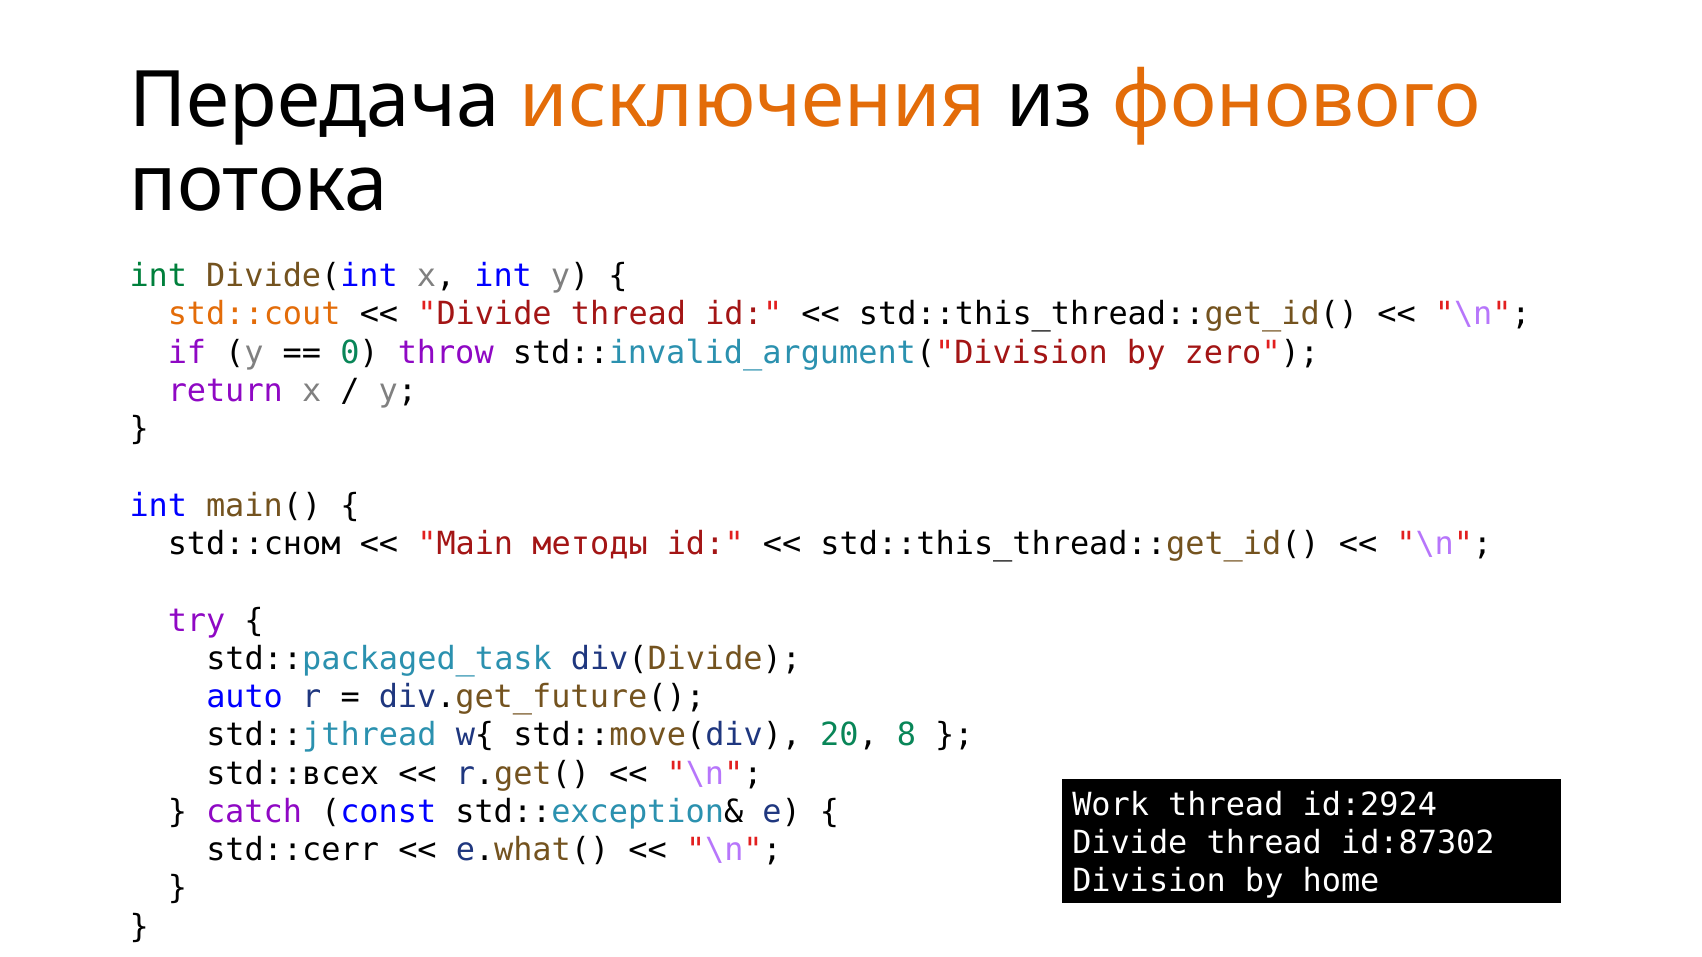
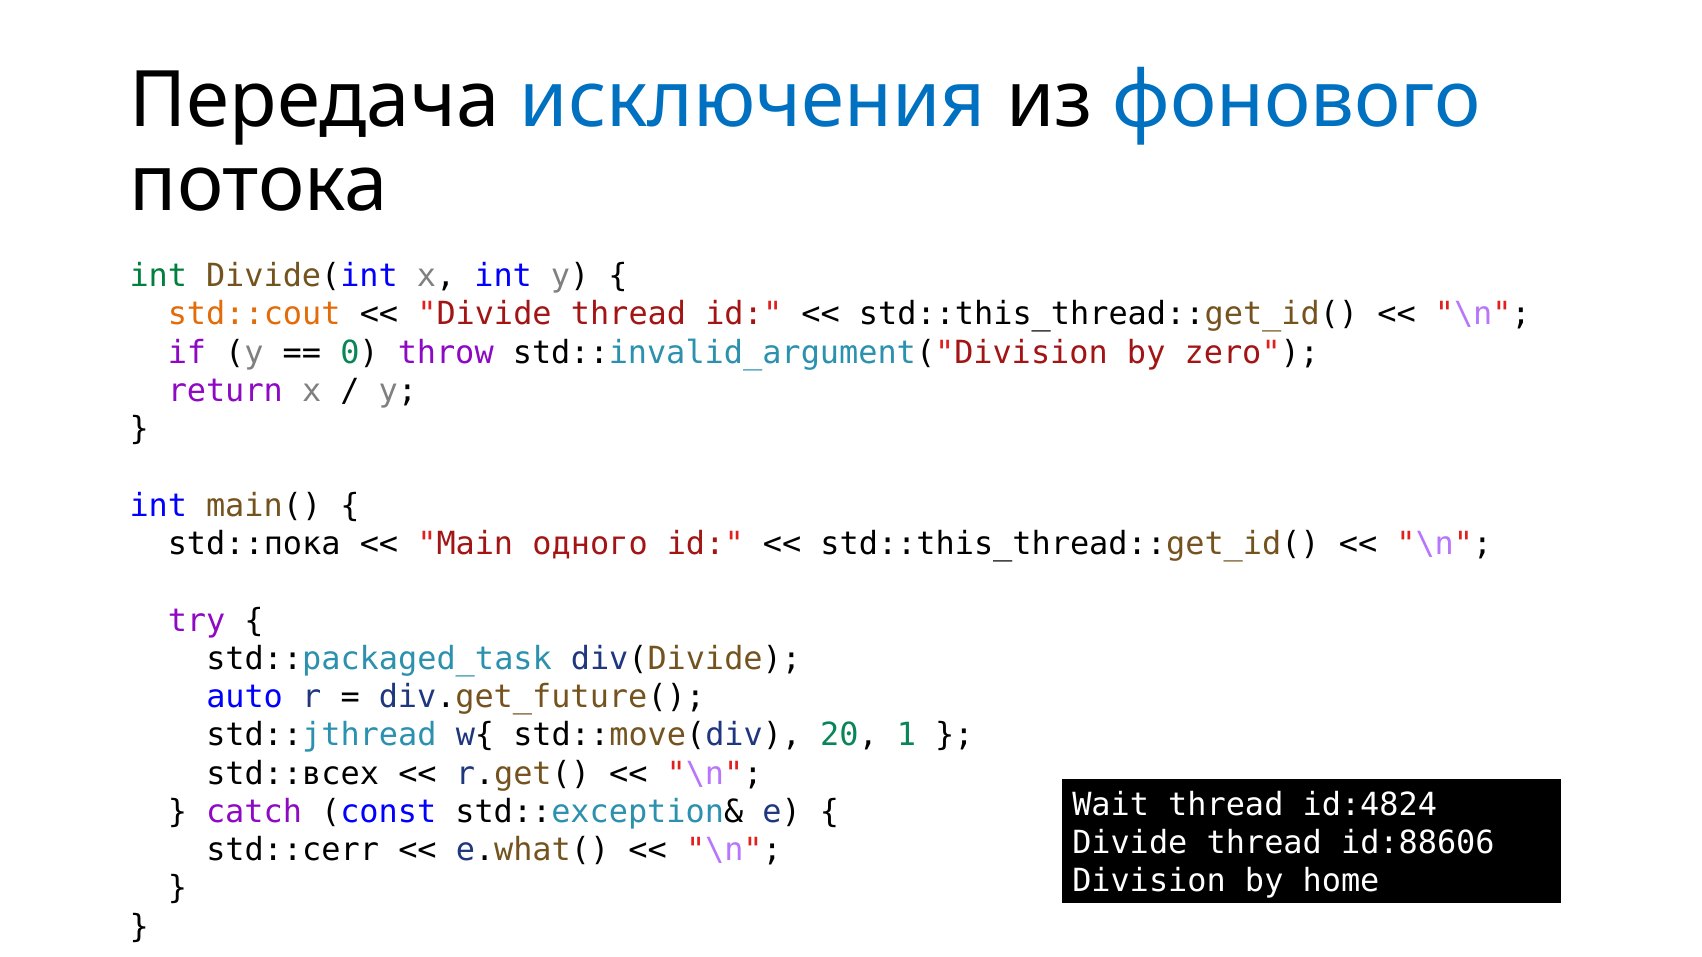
исключения colour: orange -> blue (753, 101)
фонового colour: orange -> blue (1297, 101)
std::сном: std::сном -> std::пока (254, 544)
методы: методы -> одного (590, 544)
8: 8 -> 1 (906, 736)
Work: Work -> Wait (1111, 805)
id:2924: id:2924 -> id:4824 (1370, 805)
id:87302: id:87302 -> id:88606 (1418, 843)
